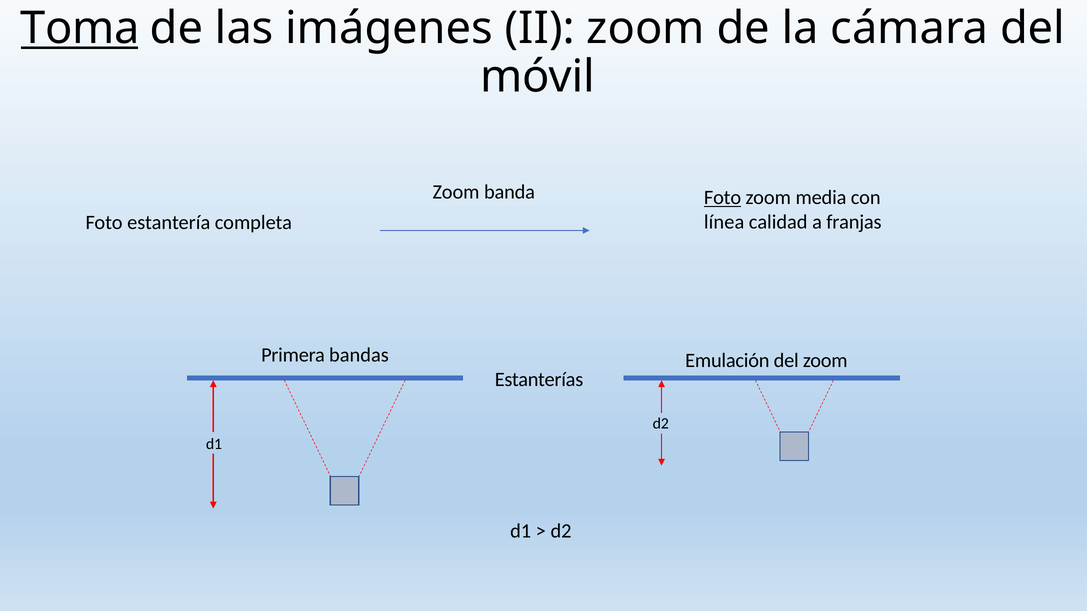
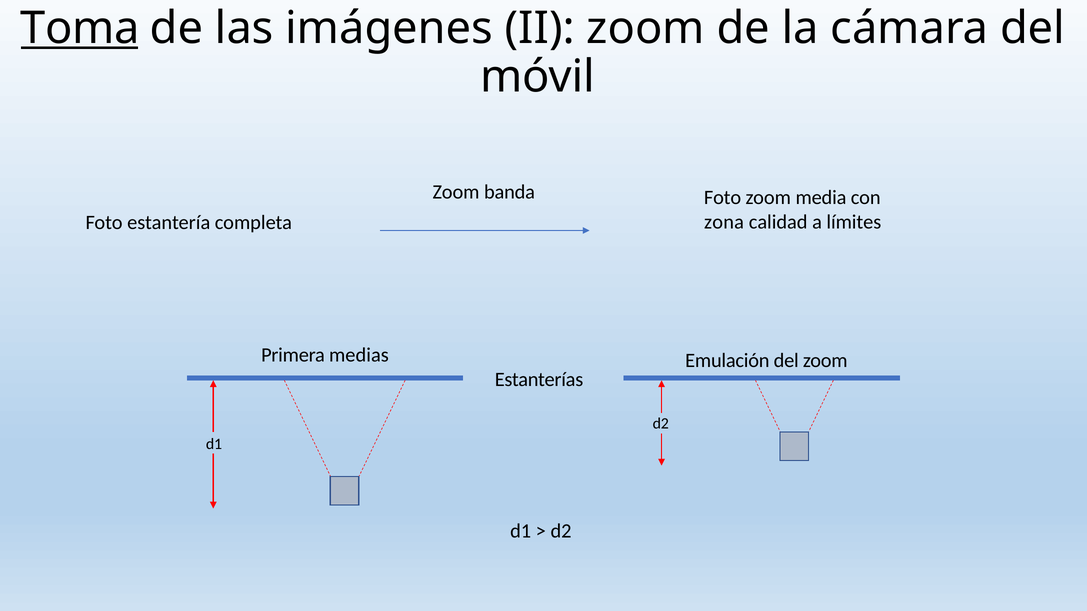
Foto underline: present -> none (723, 198)
línea: línea -> zona (724, 222)
franjas: franjas -> límites (854, 222)
bandas: bandas -> medias (359, 355)
